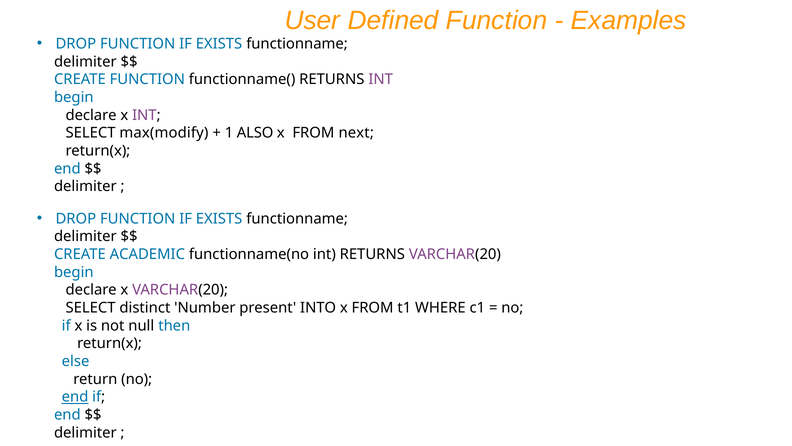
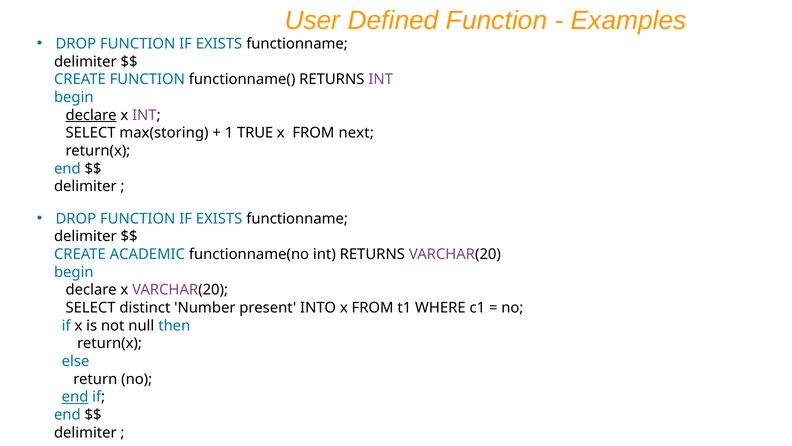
declare underline: none -> present (91, 115)
max(modify: max(modify -> max(storing (164, 133)
ALSO: ALSO -> TRUE (255, 133)
